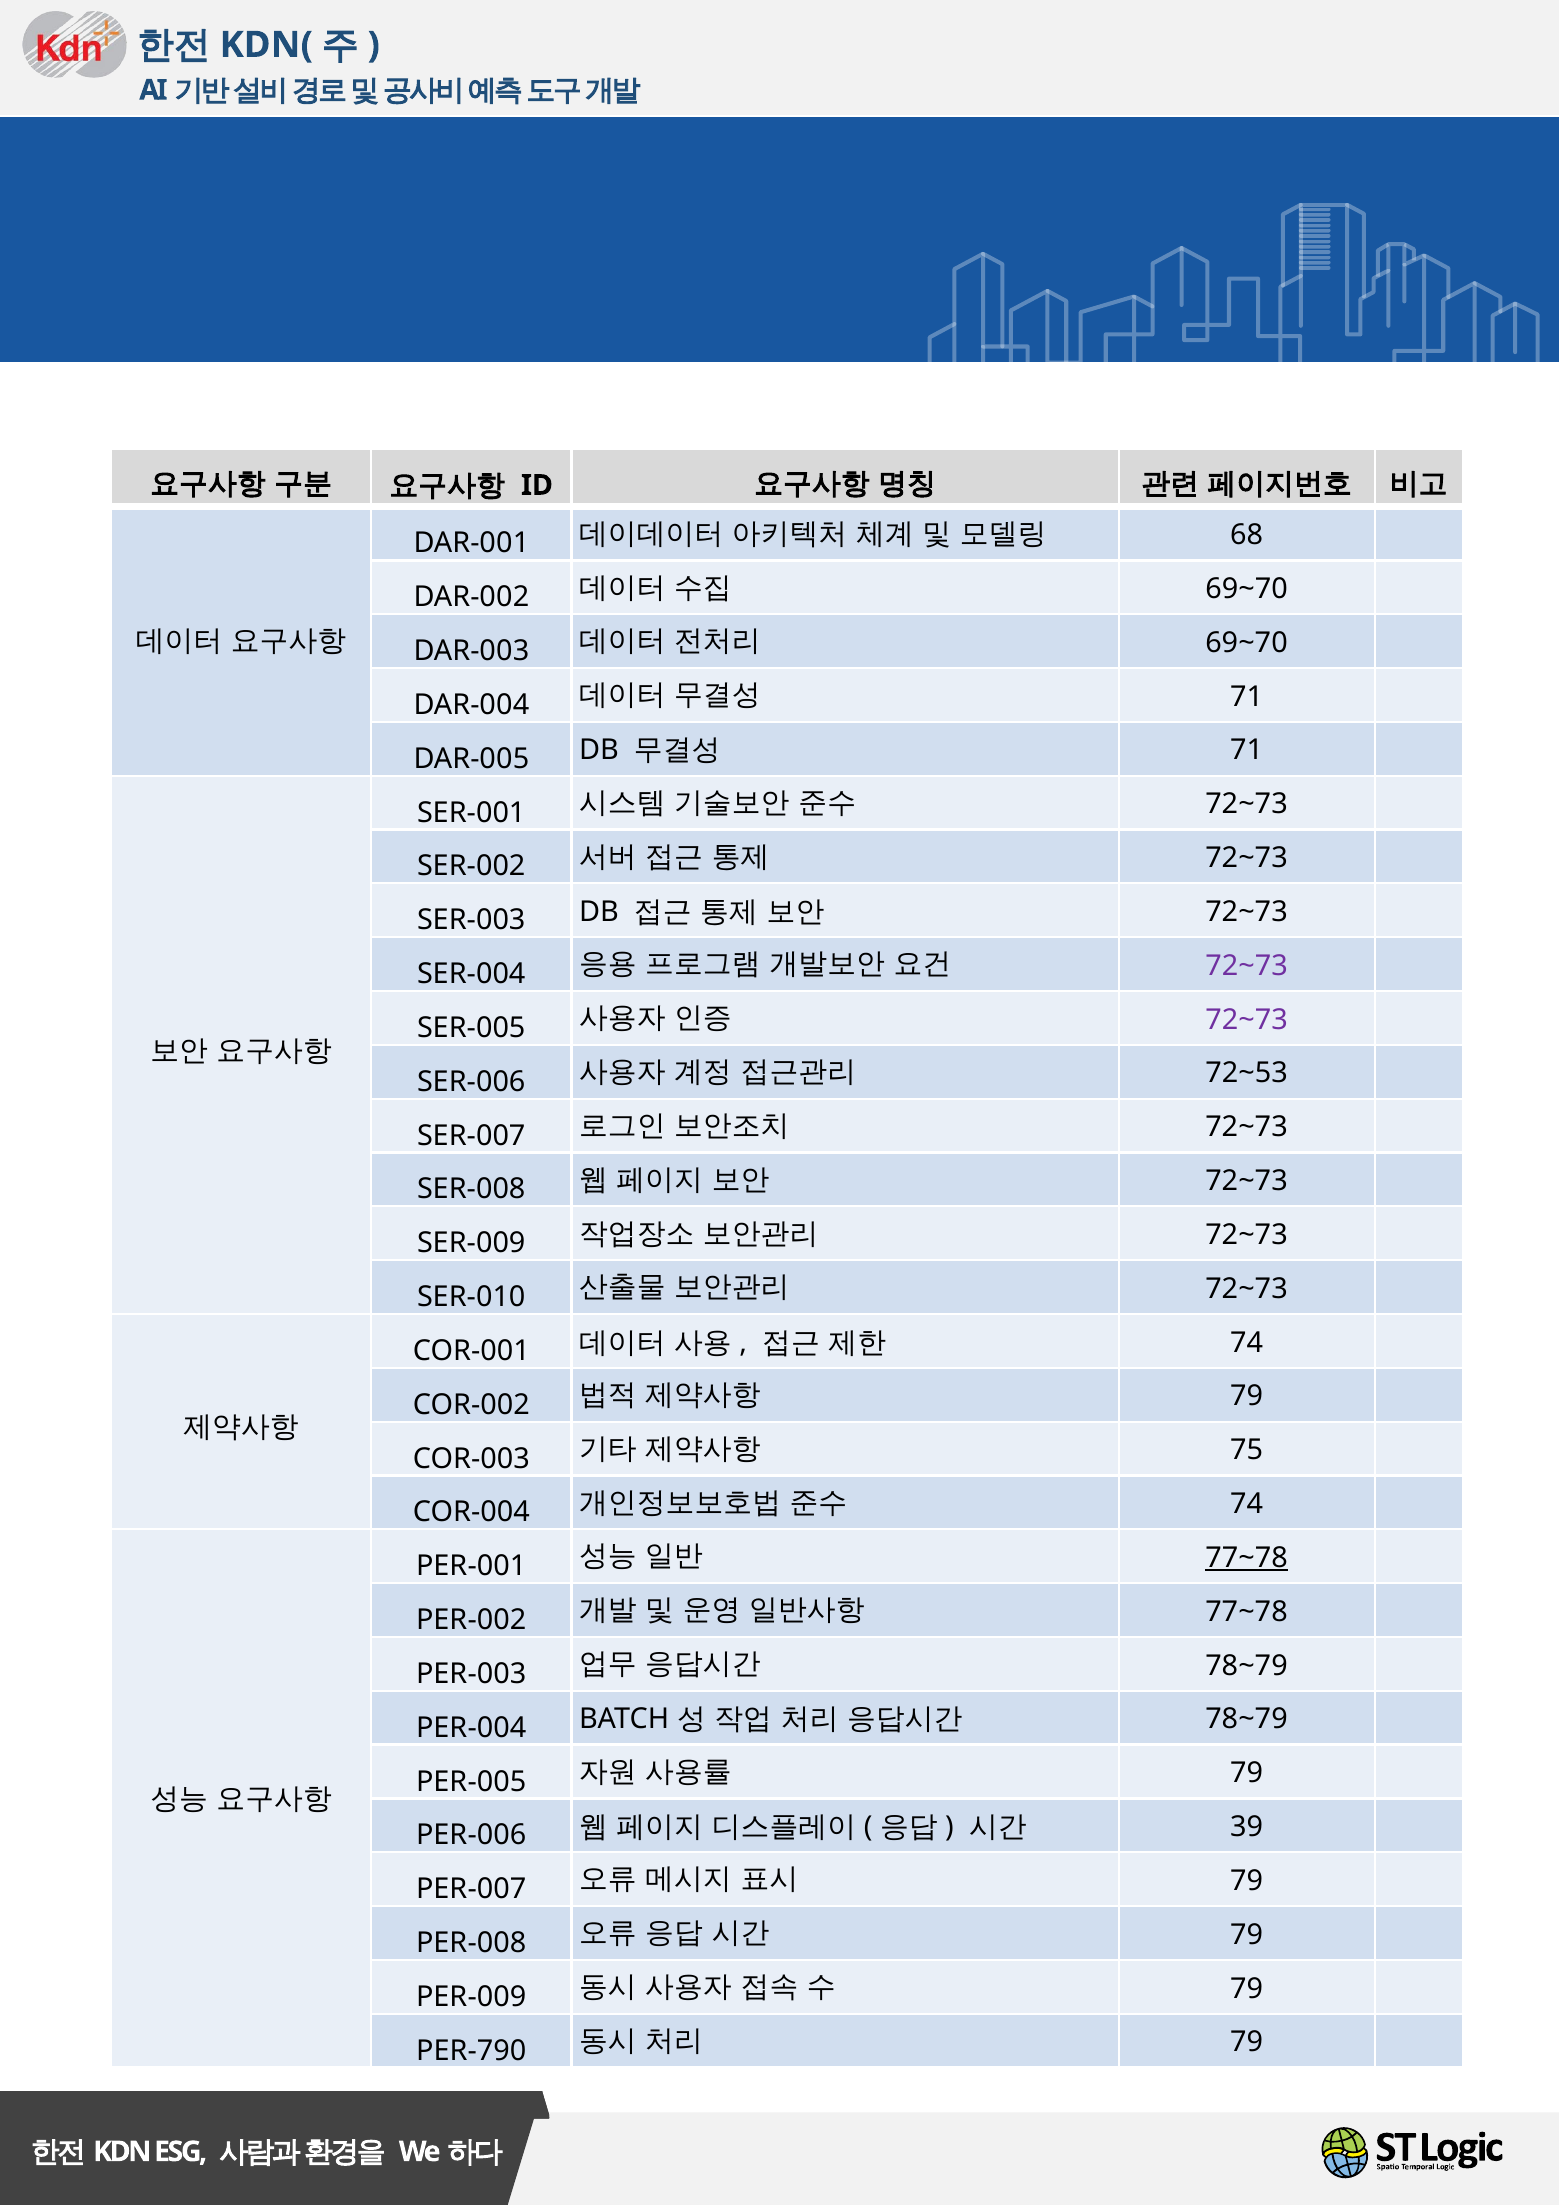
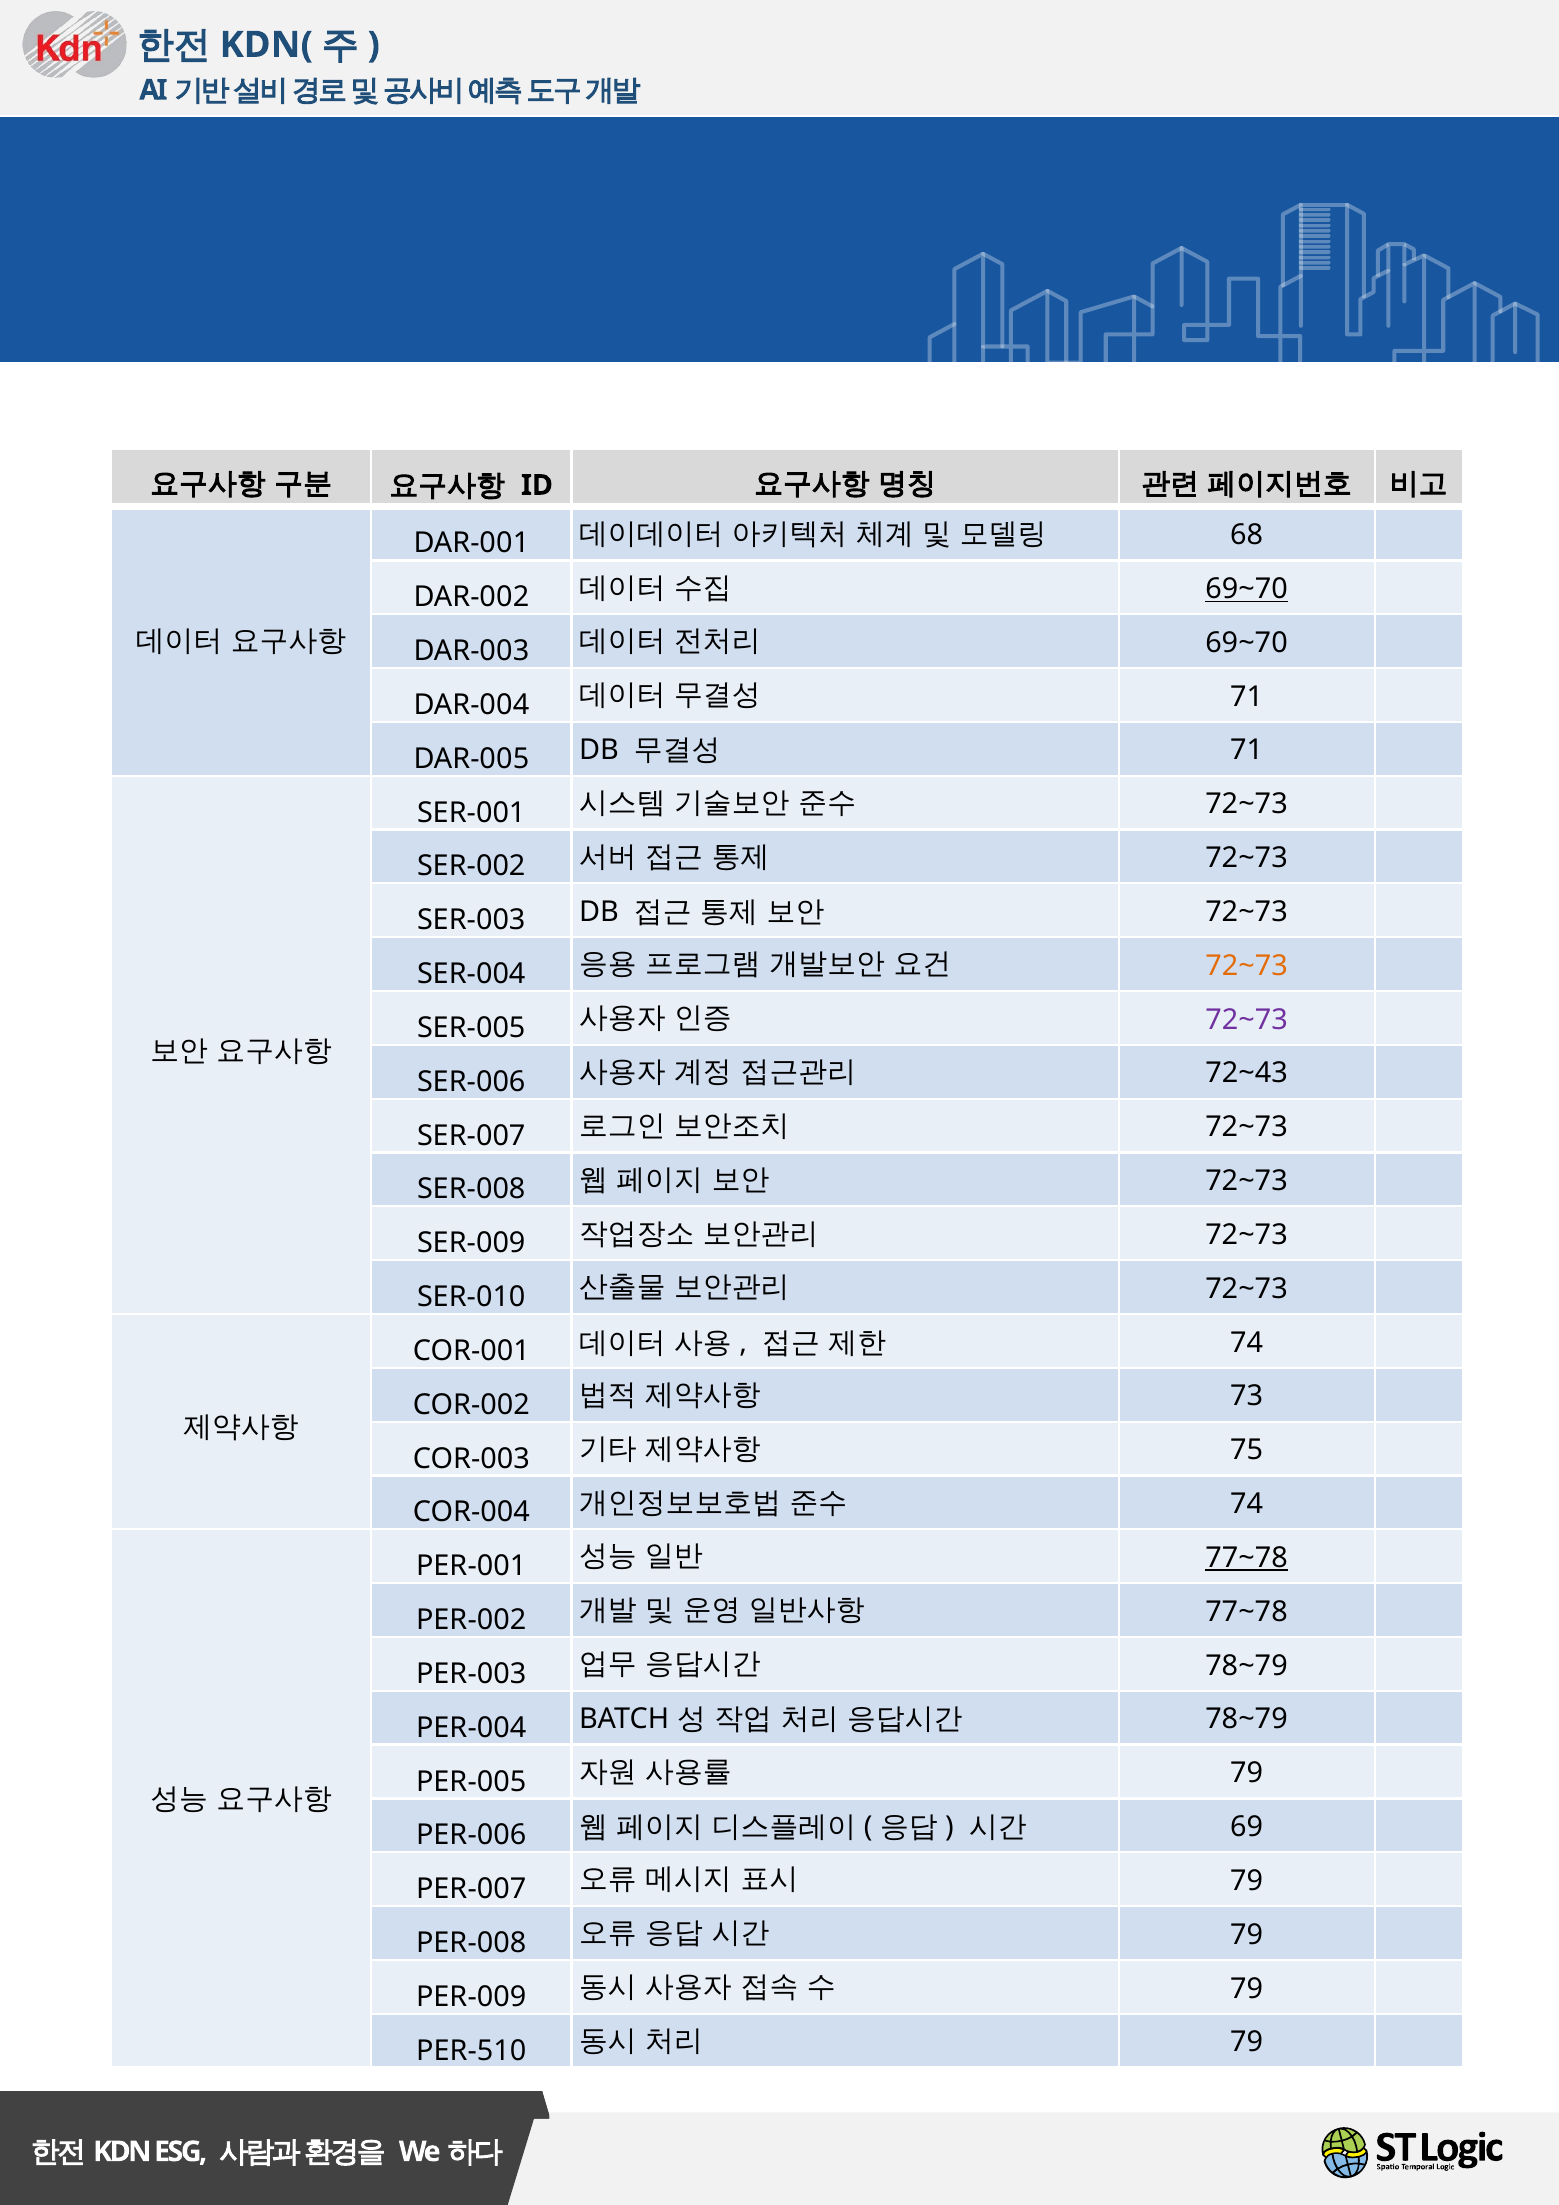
69~70 underline: none -> present (1247, 589)
72~73 colour: purple -> orange (1247, 966)
72~53: 72~53 -> 72~43 (1247, 1073)
79: 79 -> 73 (1247, 1396)
39: 39 -> 69 (1247, 1827)
PER-790: PER-790 -> PER-510 (471, 2051)
